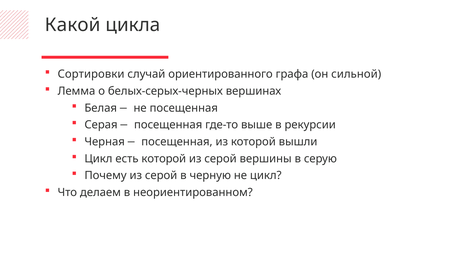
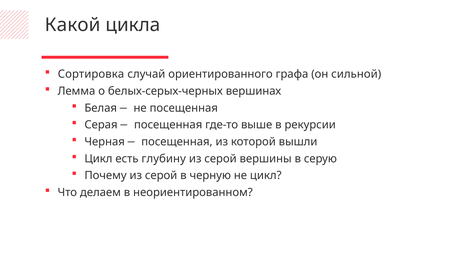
Сортировки: Сортировки -> Сортировка (91, 74)
есть которой: которой -> глубину (164, 159)
